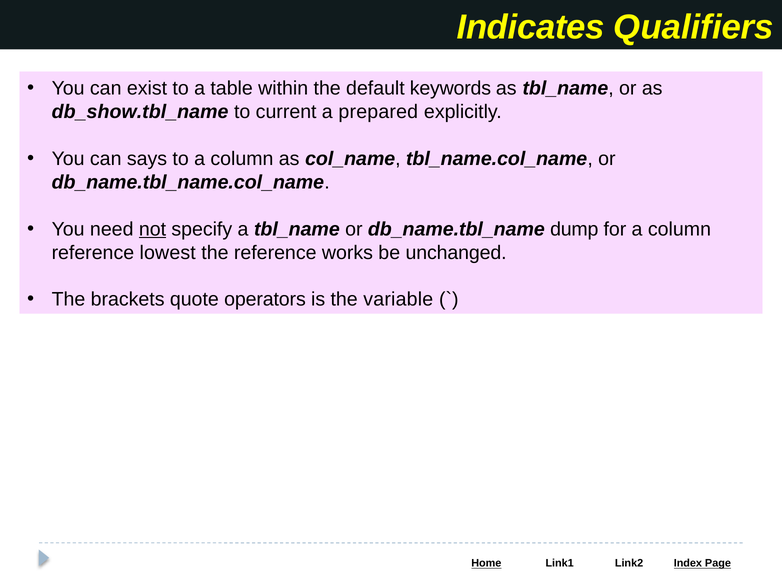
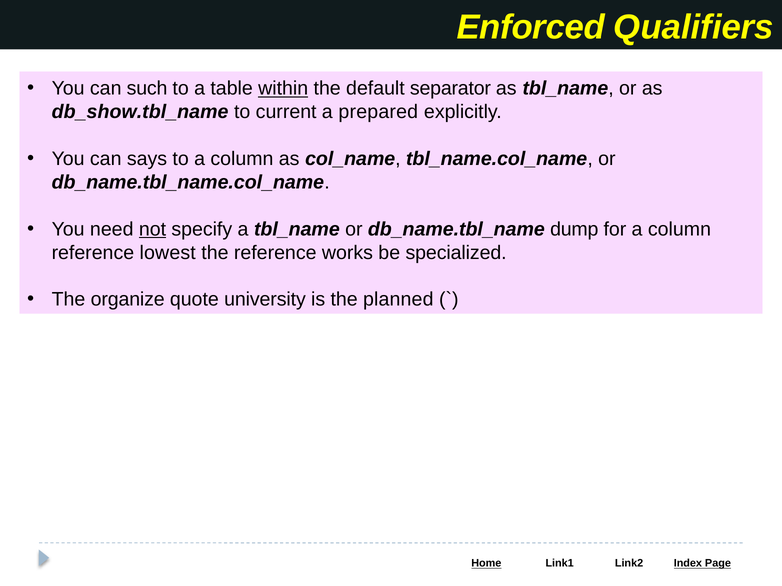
Indicates: Indicates -> Enforced (531, 27)
exist: exist -> such (147, 89)
within underline: none -> present (283, 89)
keywords: keywords -> separator (450, 89)
unchanged: unchanged -> specialized (456, 253)
brackets: brackets -> organize (128, 300)
operators: operators -> university (265, 300)
variable: variable -> planned (398, 300)
